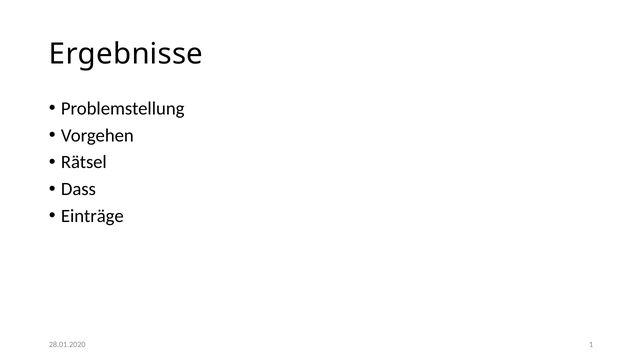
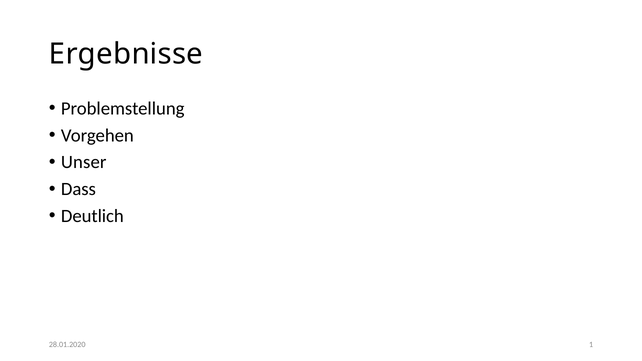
Rätsel: Rätsel -> Unser (84, 162)
Einträge: Einträge -> Deutlich (92, 216)
